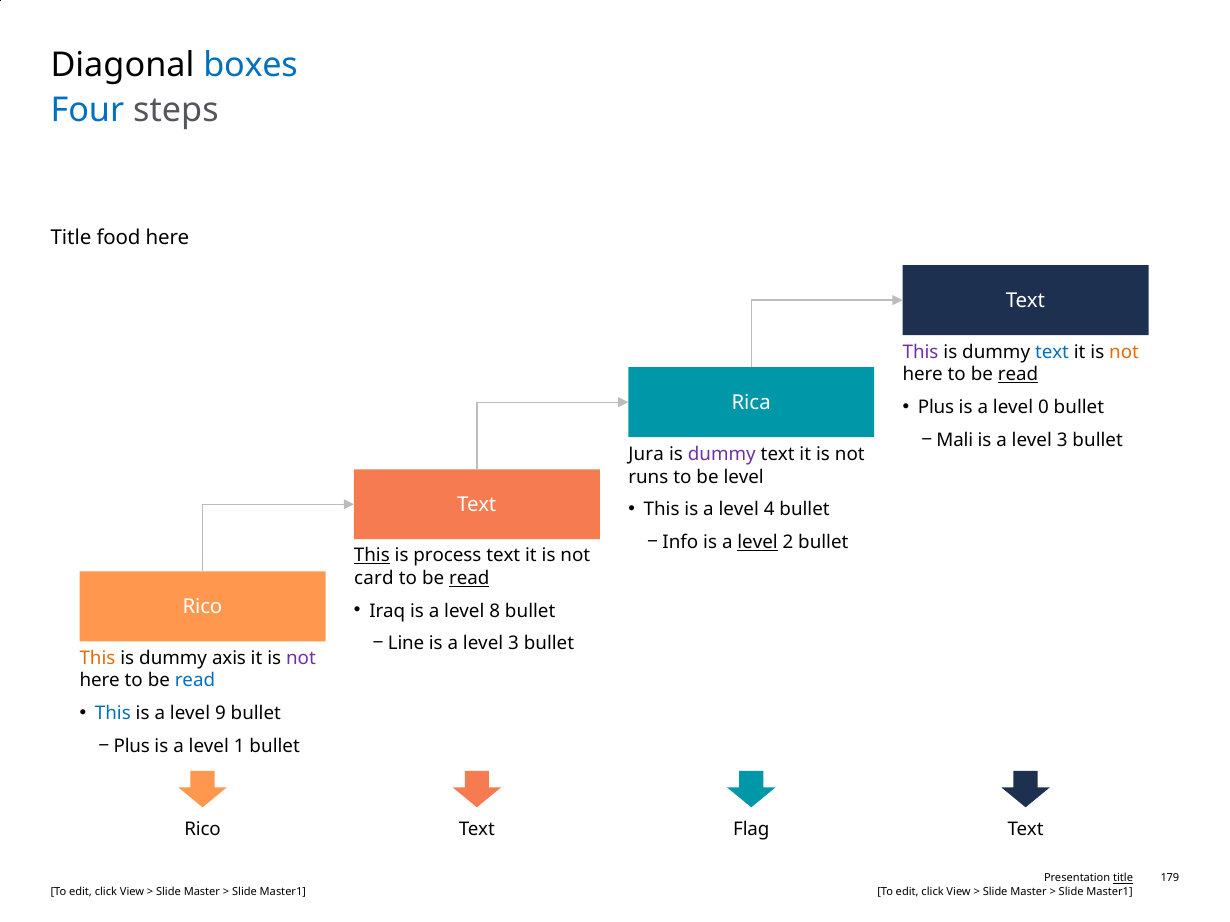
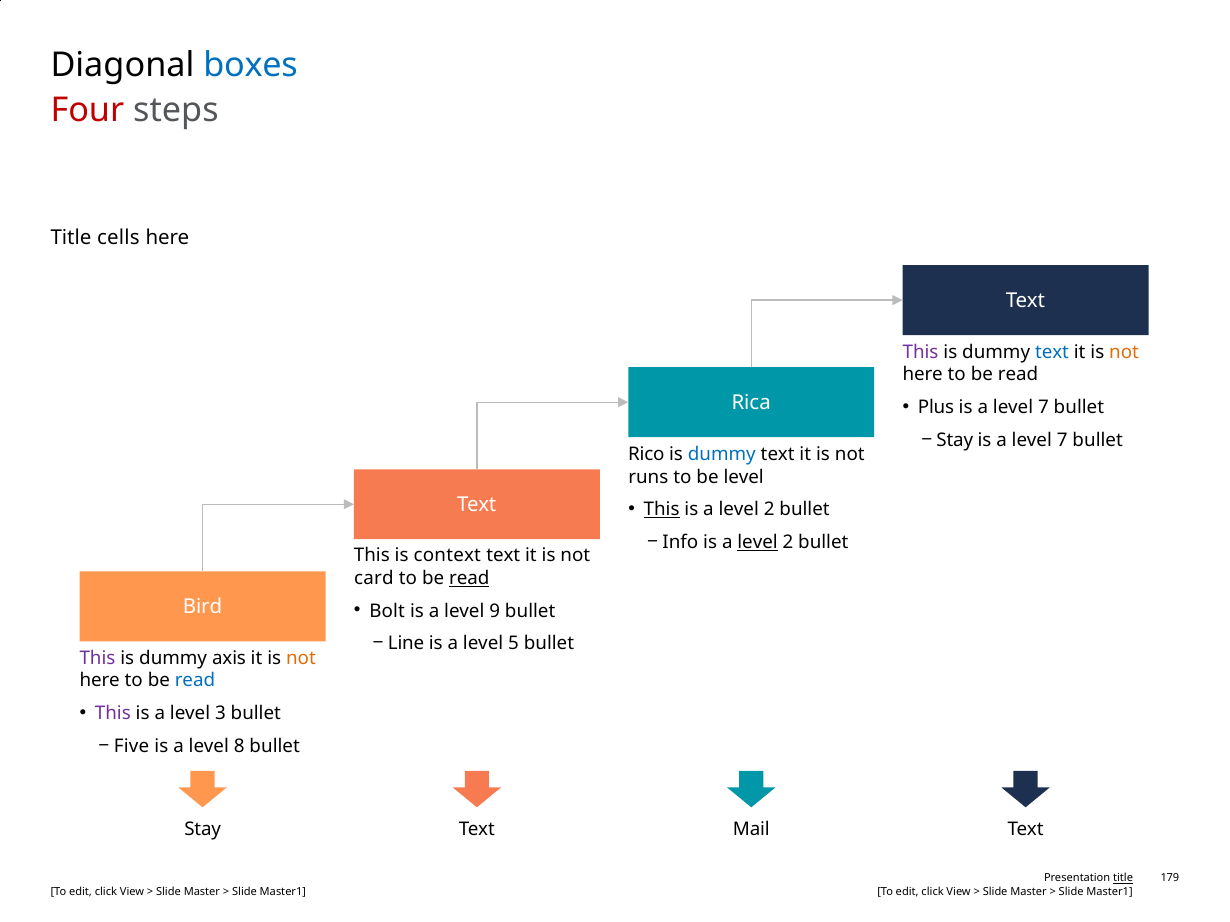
Four colour: blue -> red (87, 111)
food: food -> cells (118, 238)
read underline: present -> none (1018, 375)
0: 0 -> 7 (1044, 408)
Mali: Mali -> Stay (955, 441)
3: 3 -> 7 (1062, 441)
Jura: Jura -> Rico (646, 455)
dummy colour: purple -> blue (722, 455)
This underline: none -> present (662, 510)
4: 4 -> 2 (769, 510)
This underline: present -> none (372, 556)
process: process -> context (447, 556)
Rico: Rico -> Bird (202, 607)
Iraq: Iraq -> Bolt (387, 611)
8: 8 -> 9 (495, 611)
3: 3 -> 5 (514, 644)
This colour: orange -> purple (97, 658)
not colour: purple -> orange (301, 658)
This colour: blue -> purple (113, 714)
9: 9 -> 3 (220, 714)
Plus: Plus -> Five (132, 746)
1: 1 -> 8 (239, 746)
Rico: Rico -> Stay (203, 830)
Flag: Flag -> Mail (751, 830)
